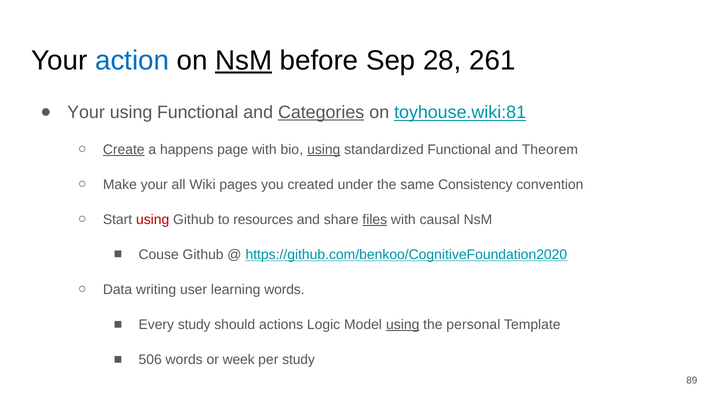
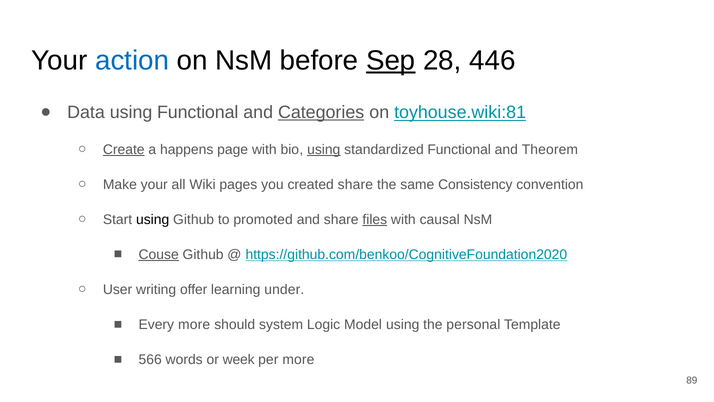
NsM underline: present -> none (244, 60)
Sep underline: none -> present (391, 60)
261: 261 -> 446 (492, 60)
Your: Your -> Data (86, 112)
created under: under -> share (355, 184)
using colour: red -> black (153, 219)
resources: resources -> promoted (263, 219)
Couse underline: none -> present (159, 254)
Data: Data -> User (118, 289)
user: user -> offer (194, 289)
learning words: words -> under (284, 289)
Every study: study -> more (194, 324)
actions: actions -> system (281, 324)
using underline: present -> none (403, 324)
506: 506 -> 566 (150, 359)
per study: study -> more (298, 359)
